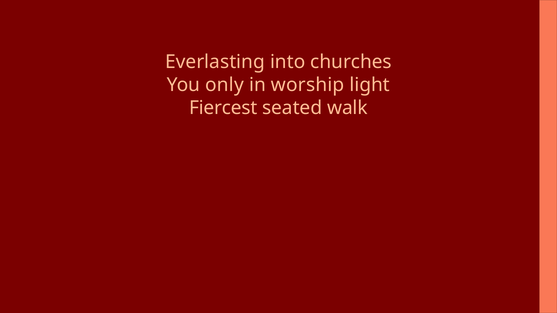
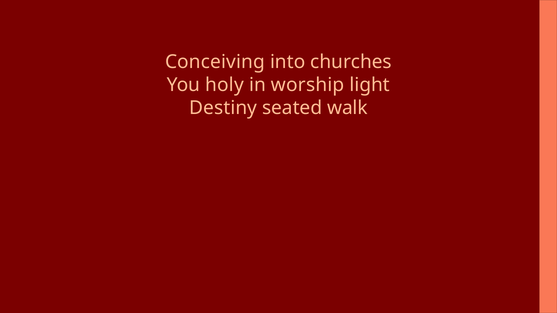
Everlasting: Everlasting -> Conceiving (215, 62)
only: only -> holy (225, 85)
Fiercest: Fiercest -> Destiny (223, 108)
